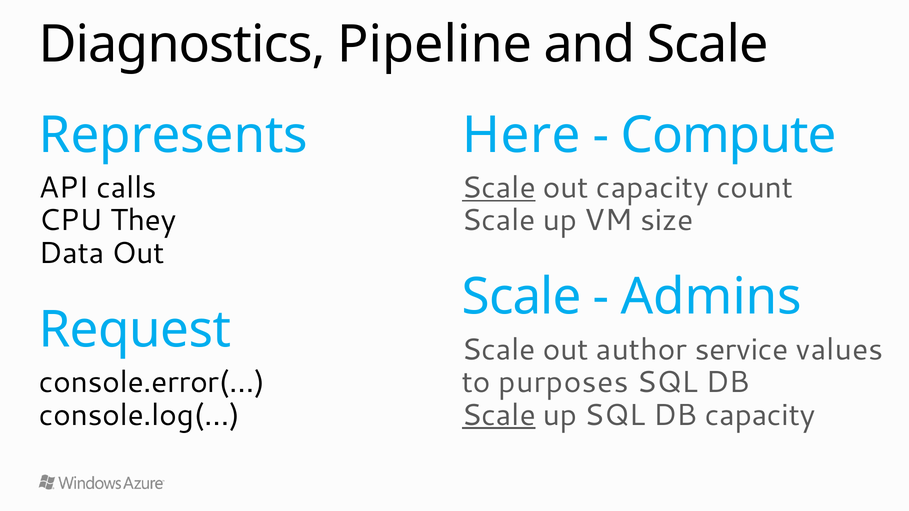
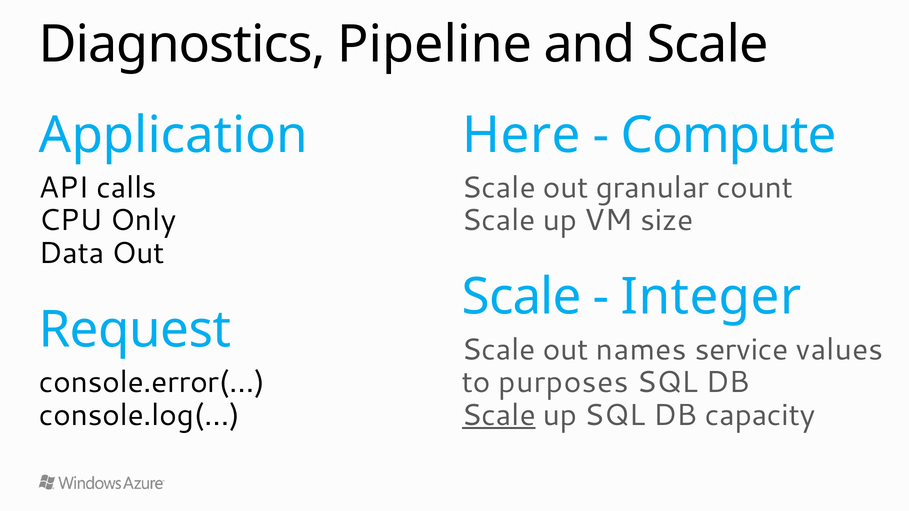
Represents: Represents -> Application (173, 135)
Scale underline: present -> none (499, 188)
out capacity: capacity -> granular (652, 188)
They: They -> Only (143, 221)
Admins: Admins -> Integer (711, 297)
author: author -> names (641, 350)
